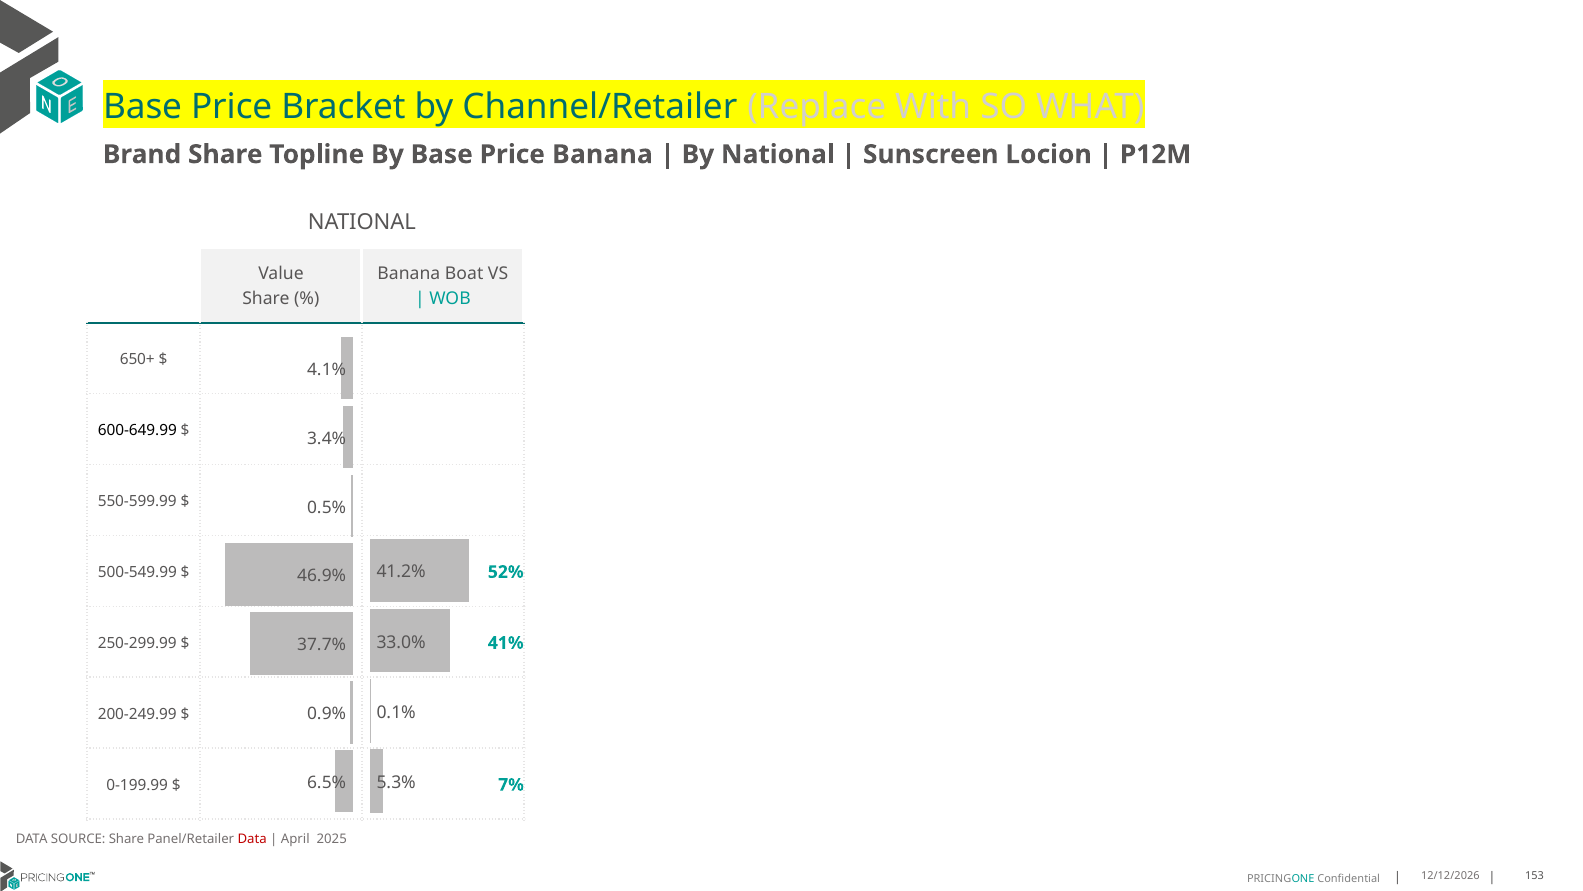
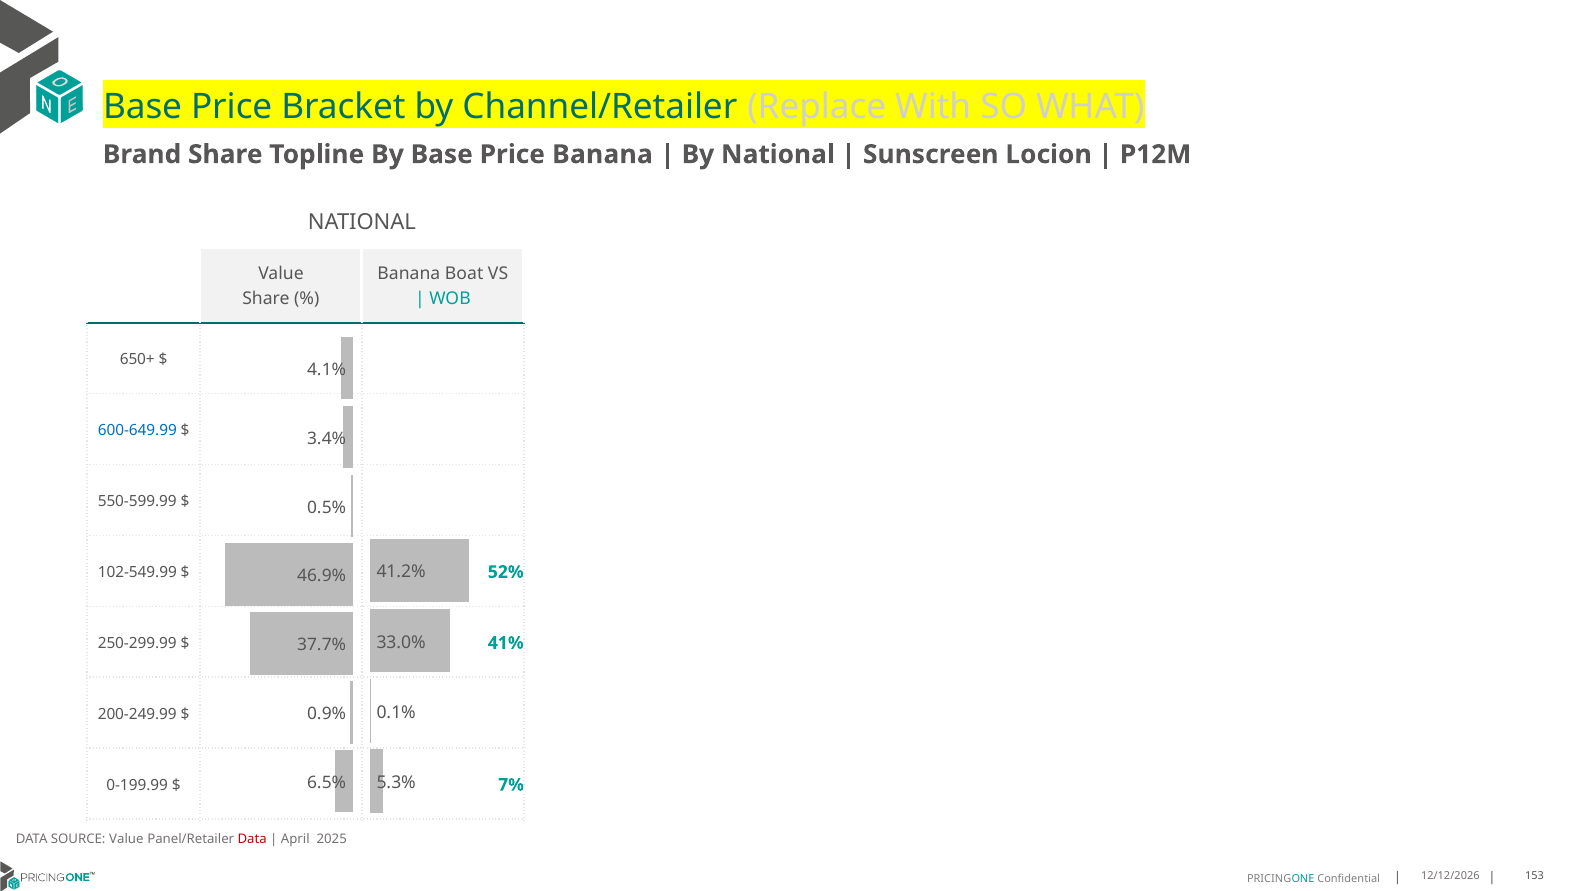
600-649.99 colour: black -> blue (137, 430)
500-549.99: 500-549.99 -> 102-549.99 (137, 572)
SOURCE Share: Share -> Value (126, 839)
